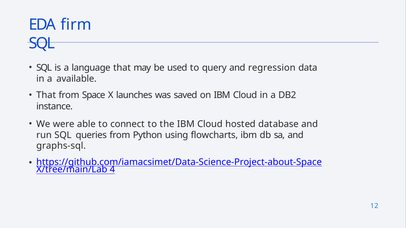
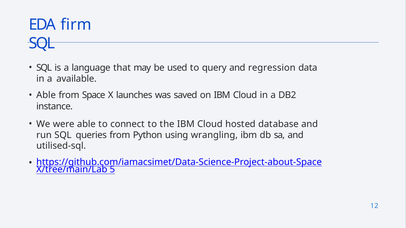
That: That -> Able (46, 95)
flowcharts: flowcharts -> wrangling (214, 135)
graphs-sql: graphs-sql -> utilised-sql (61, 146)
4: 4 -> 5 (112, 170)
